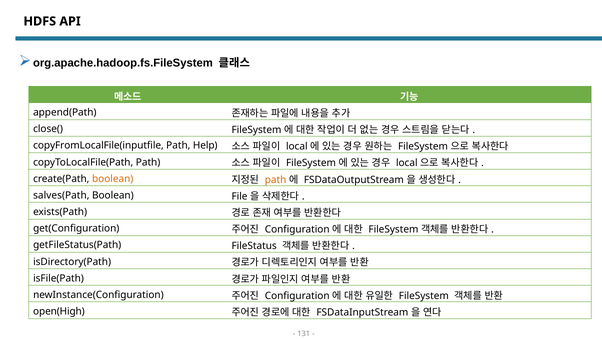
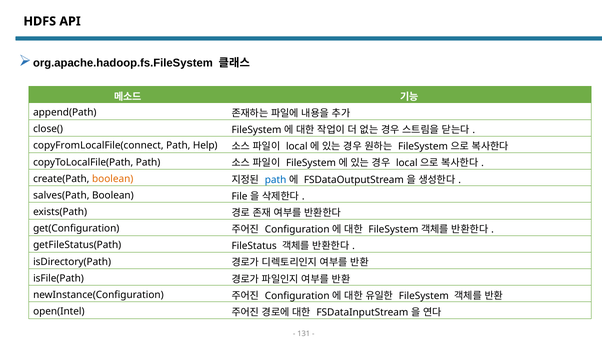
copyFromLocalFile(inputfile: copyFromLocalFile(inputfile -> copyFromLocalFile(connect (98, 145)
path colour: orange -> blue (276, 180)
open(High: open(High -> open(Intel (59, 311)
